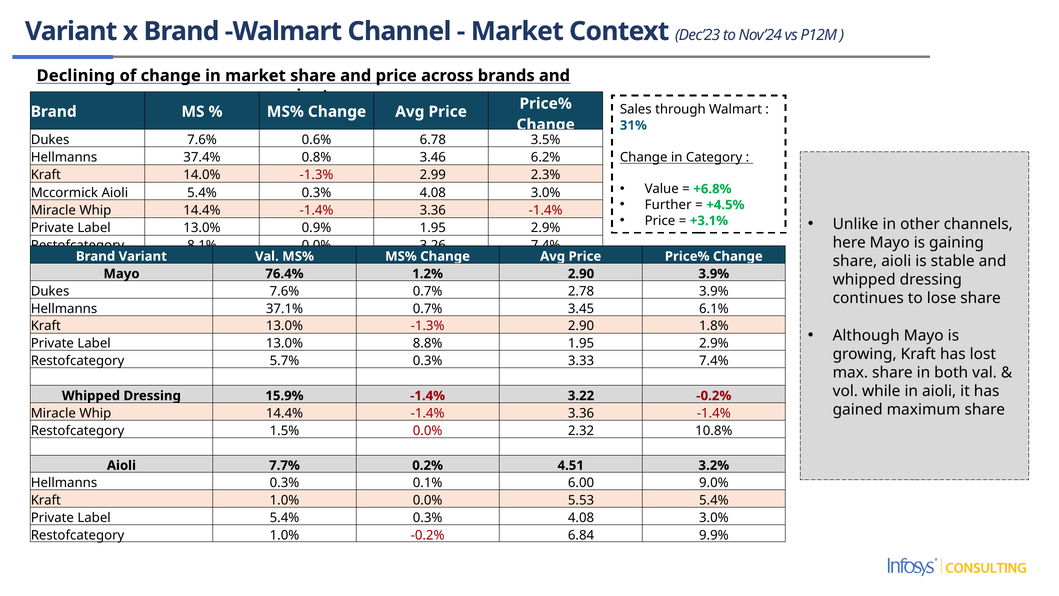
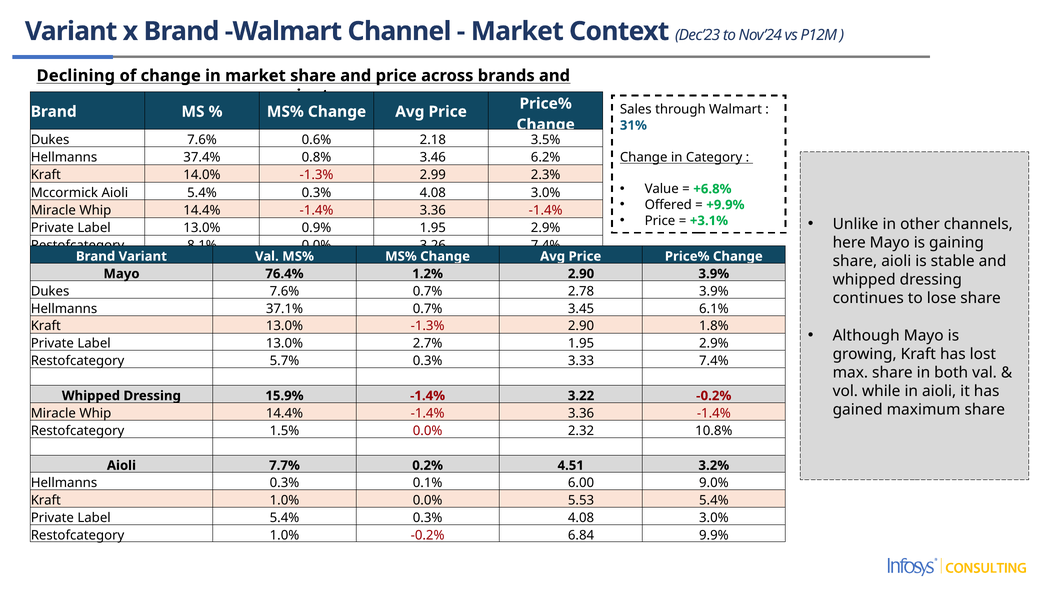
6.78: 6.78 -> 2.18 (433, 140)
Further: Further -> Offered (668, 205)
+4.5%: +4.5% -> +9.9% (725, 205)
8.8%: 8.8% -> 2.7% (428, 343)
